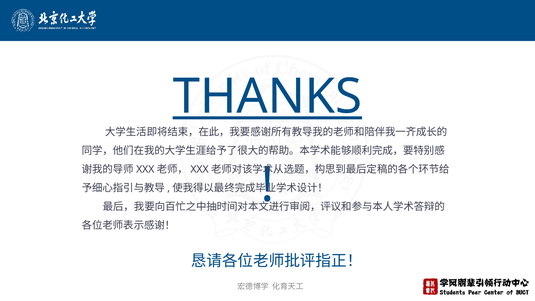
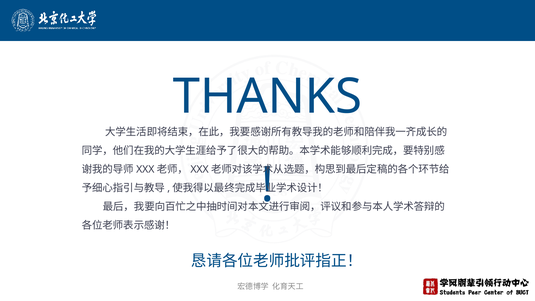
THANKS underline: present -> none (267, 97)
